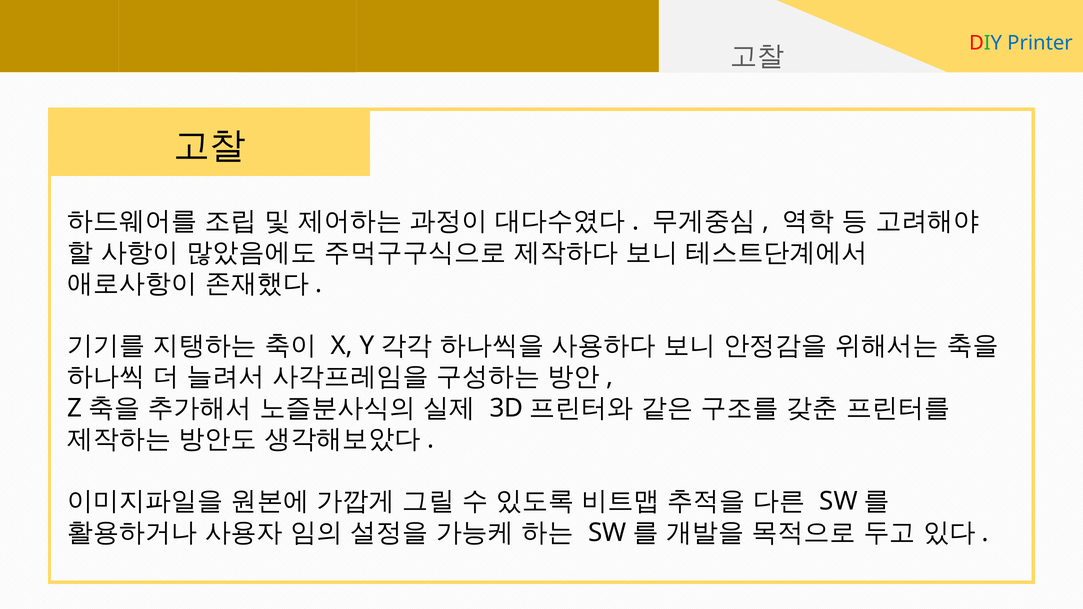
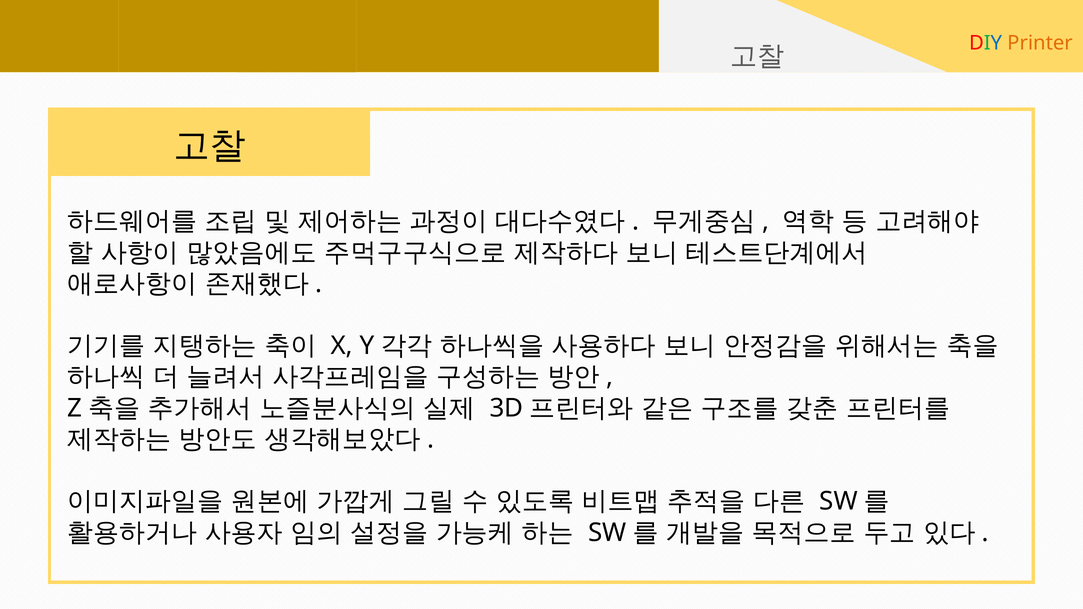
Printer colour: blue -> orange (1040, 43)
